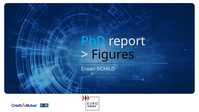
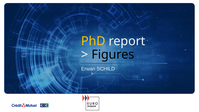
PhD colour: light blue -> yellow (93, 41)
